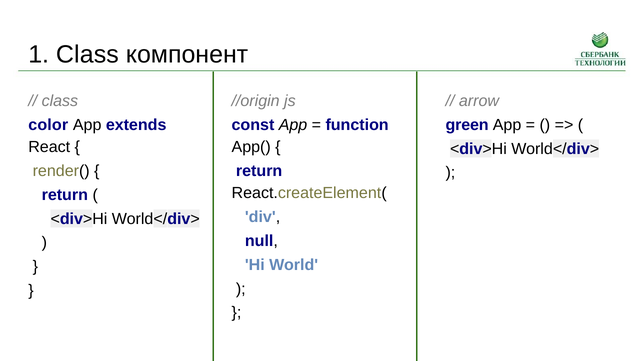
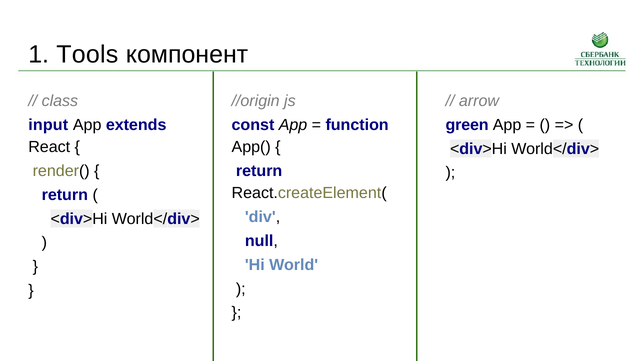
1 Class: Class -> Tools (87, 54)
color: color -> input (48, 125)
